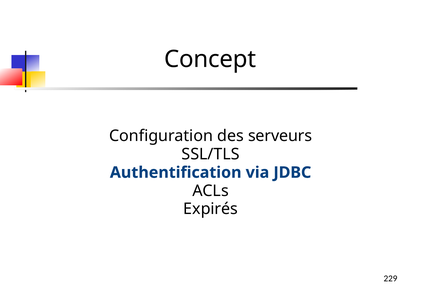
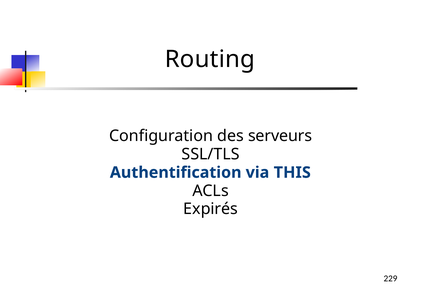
Concept: Concept -> Routing (210, 59)
JDBC: JDBC -> THIS (292, 173)
